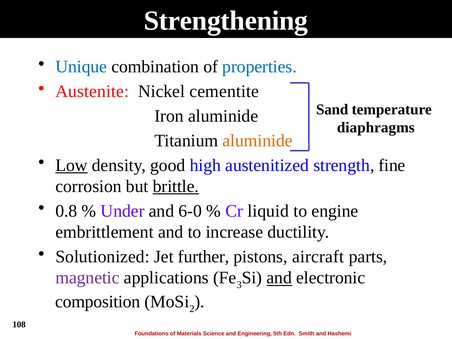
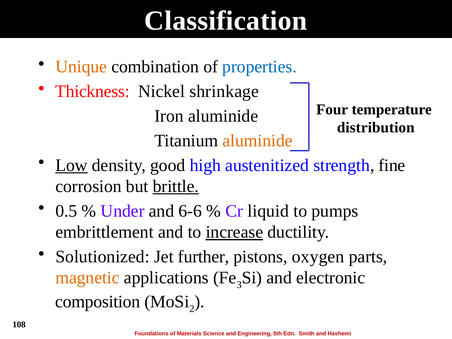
Strengthening: Strengthening -> Classification (226, 21)
Unique colour: blue -> orange (81, 67)
Austenite: Austenite -> Thickness (92, 91)
cementite: cementite -> shrinkage (224, 91)
Sand: Sand -> Four (332, 109)
diaphragms: diaphragms -> distribution (376, 128)
0.8: 0.8 -> 0.5 (66, 211)
6-0: 6-0 -> 6-6 (190, 211)
engine: engine -> pumps (335, 211)
increase underline: none -> present (234, 232)
aircraft: aircraft -> oxygen (318, 257)
magnetic colour: purple -> orange (87, 278)
and underline: present -> none (279, 278)
